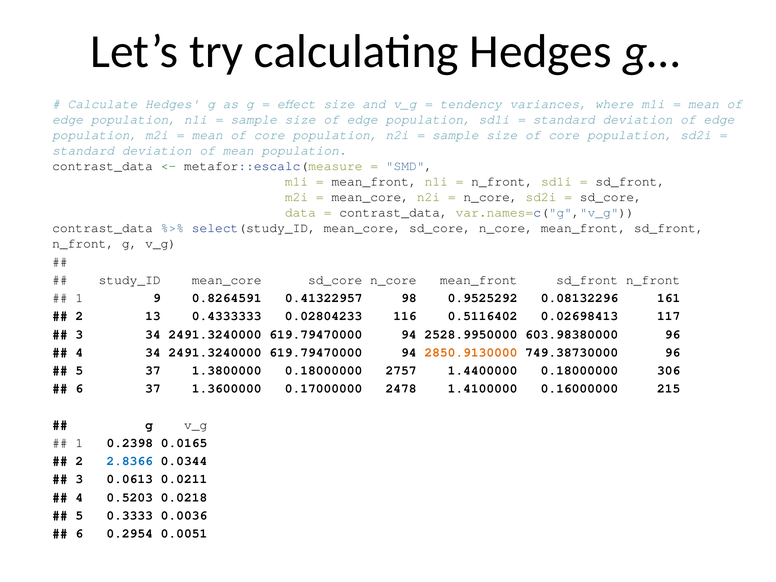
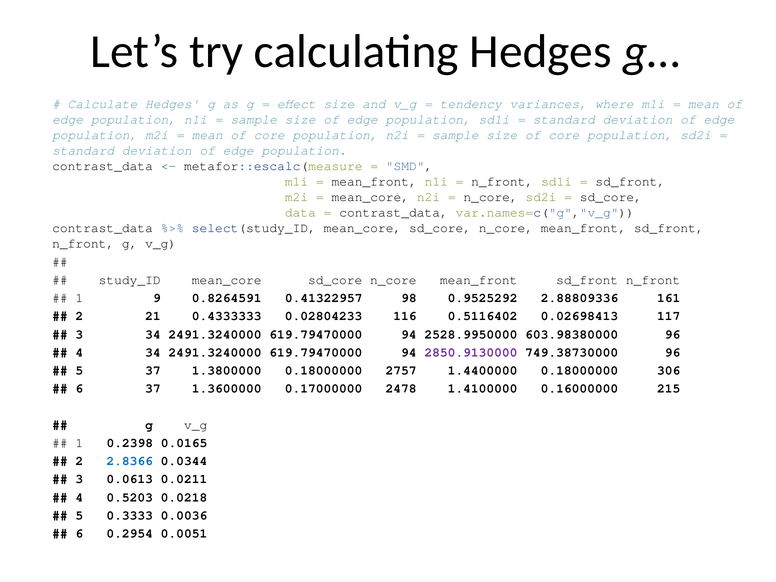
mean: mean -> edge (238, 151)
0.08132296: 0.08132296 -> 2.88809336 (580, 298)
13: 13 -> 21 (153, 316)
2850.9130000 colour: orange -> purple (471, 352)
